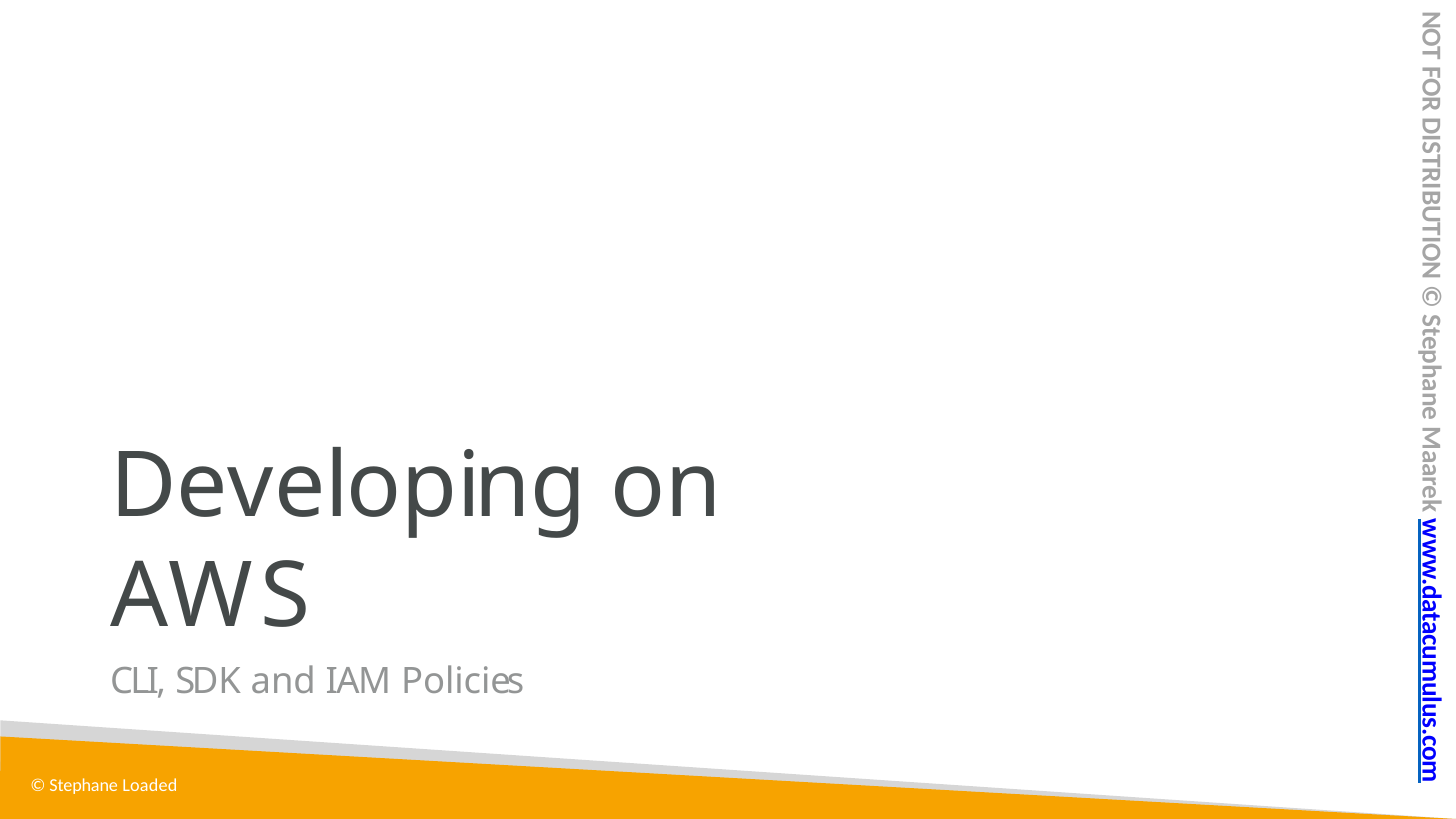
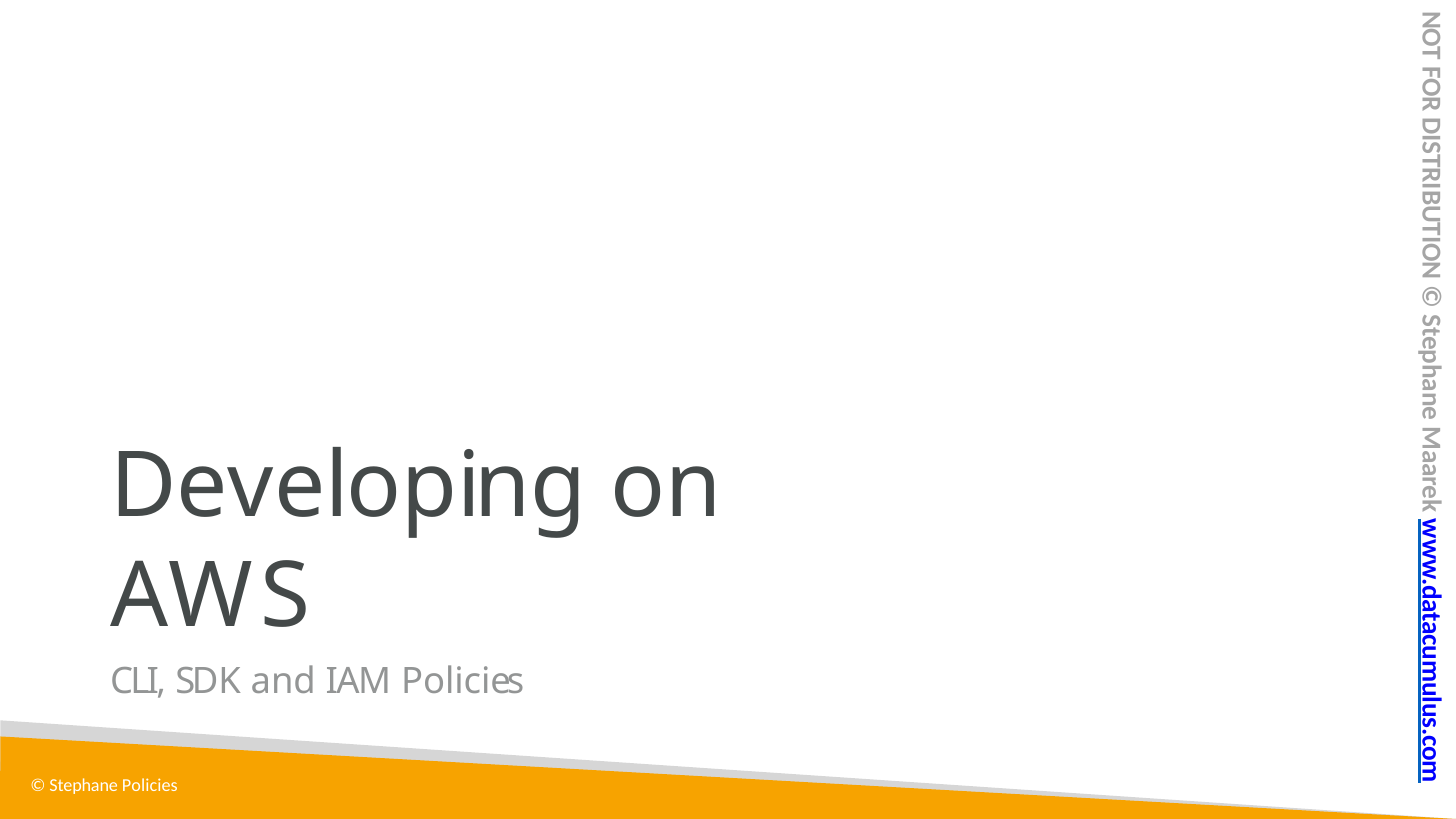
Stephane Loaded: Loaded -> Policies (150, 785)
